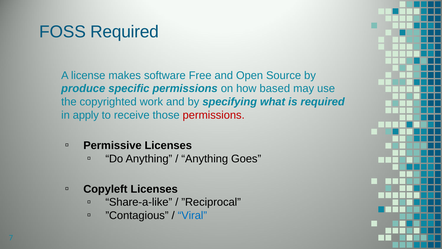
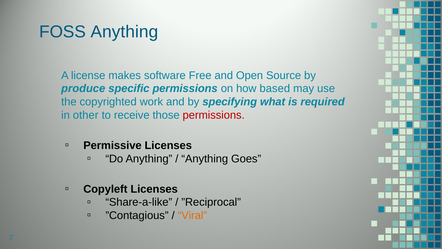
FOSS Required: Required -> Anything (124, 32)
apply: apply -> other (86, 115)
Viral colour: blue -> orange (192, 215)
